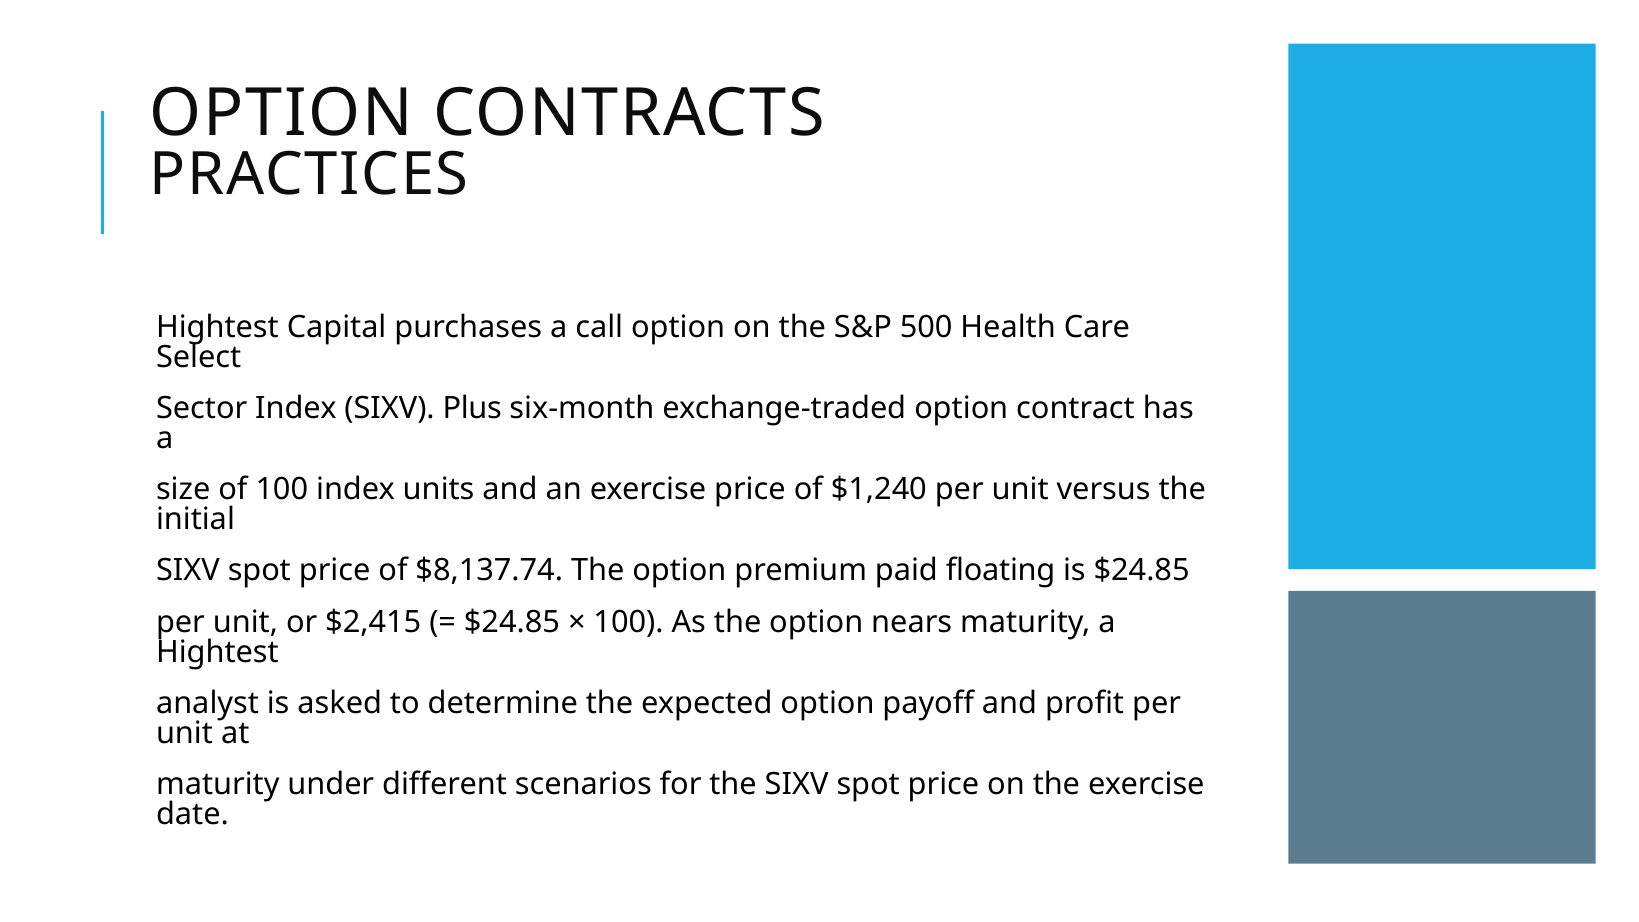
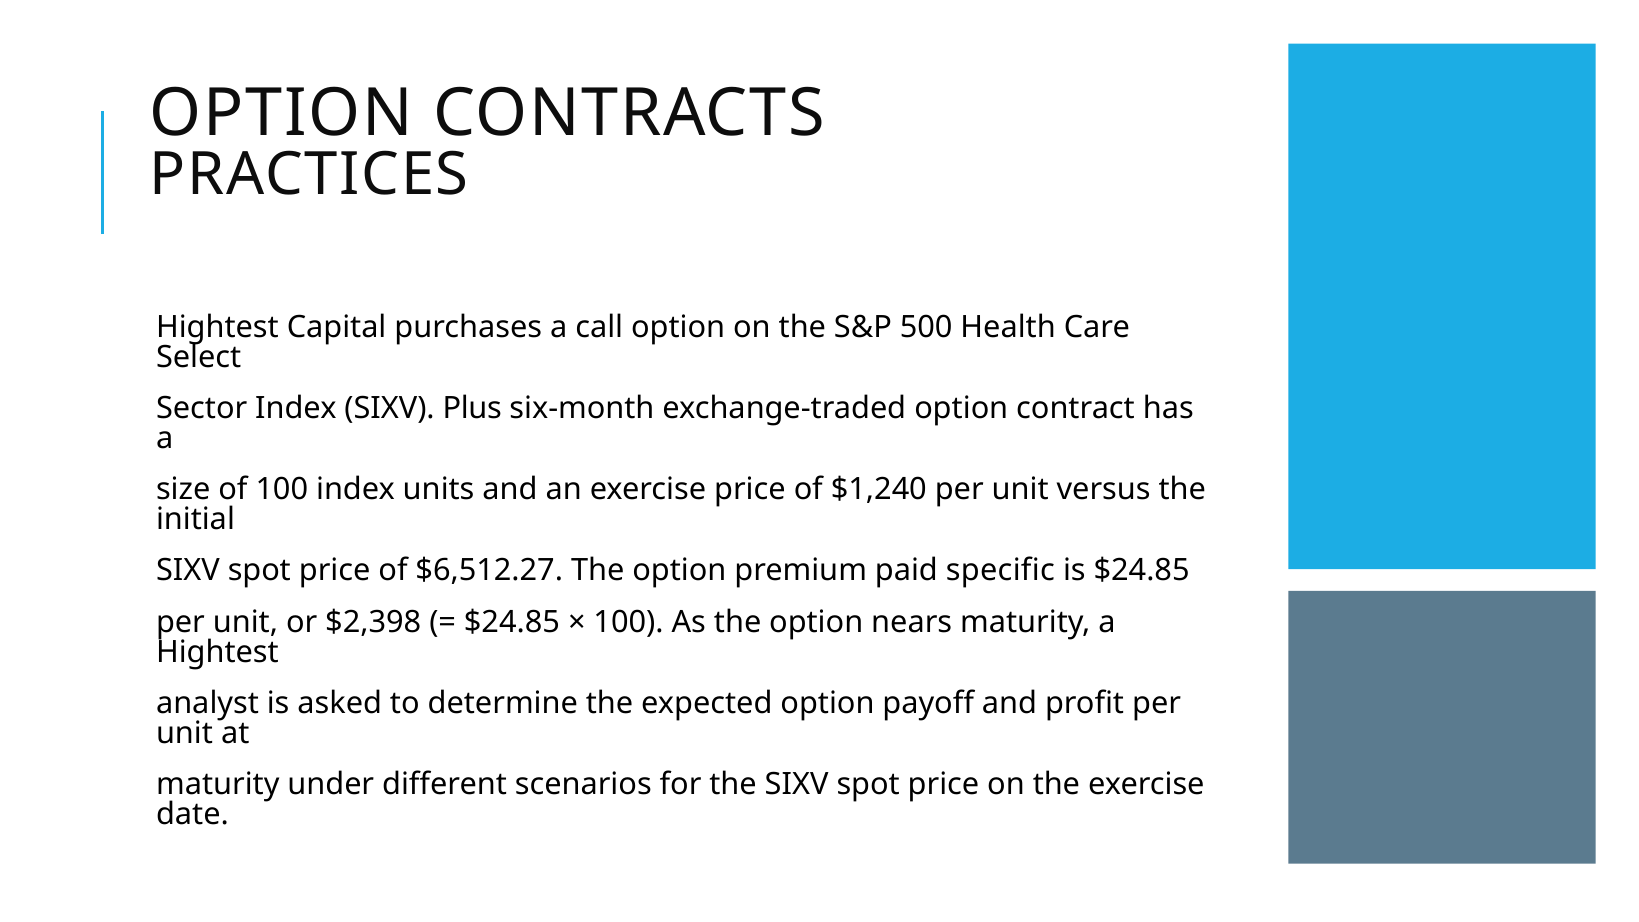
$8,137.74: $8,137.74 -> $6,512.27 (489, 571)
floating: floating -> specific (1000, 571)
$2,415: $2,415 -> $2,398 (373, 622)
